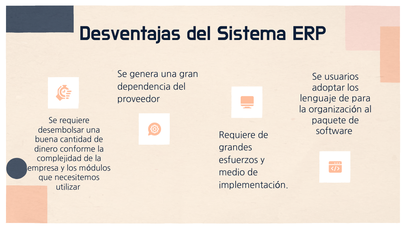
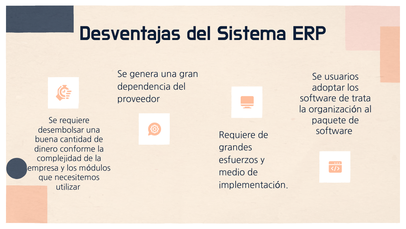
lenguaje: lenguaje -> software (318, 98)
para: para -> trata (361, 98)
